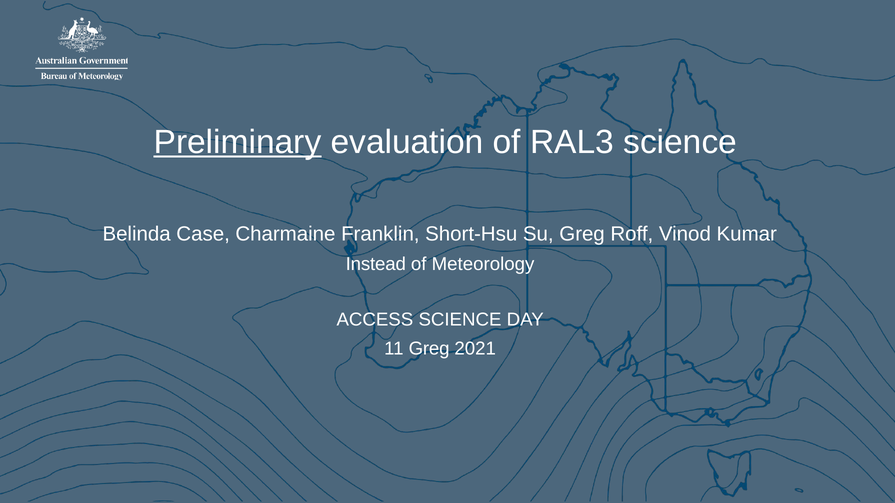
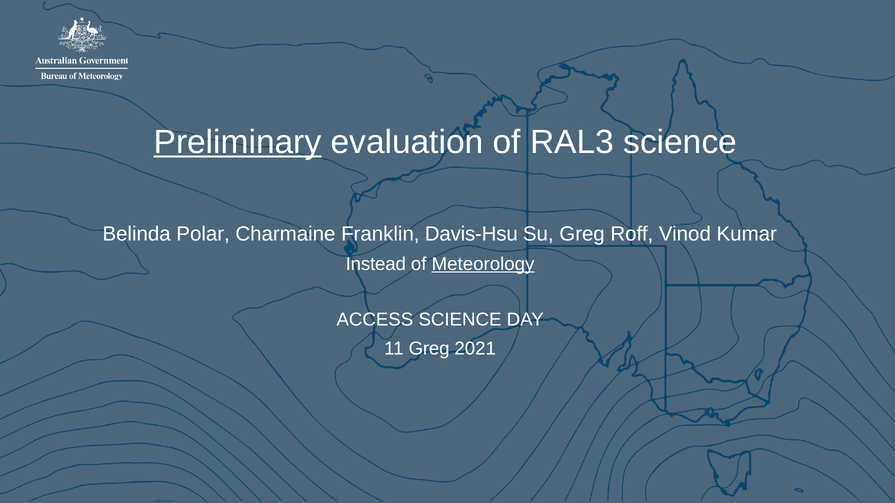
Case: Case -> Polar (203, 234)
Short-Hsu: Short-Hsu -> Davis-Hsu (471, 234)
Meteorology underline: none -> present (483, 264)
